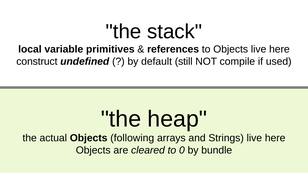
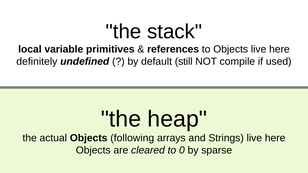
construct: construct -> definitely (37, 62)
bundle: bundle -> sparse (217, 151)
